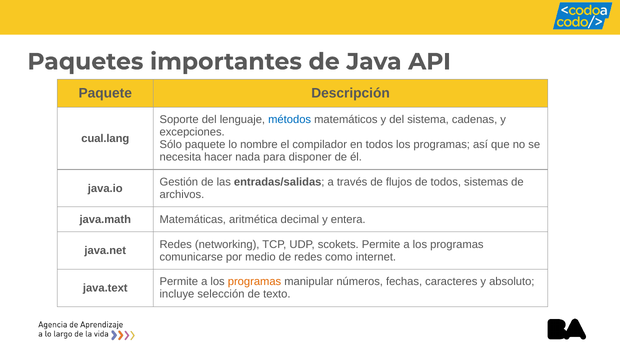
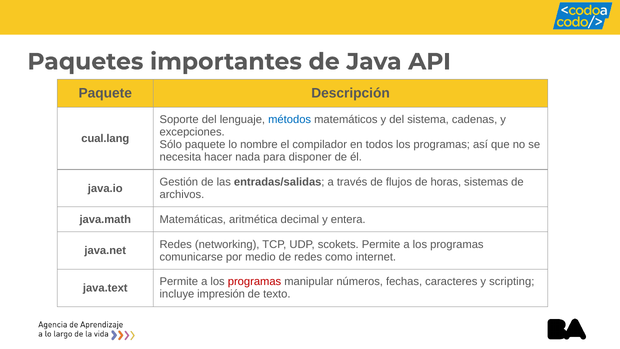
de todos: todos -> horas (446, 182)
programas colour: orange -> red (255, 282)
absoluto: absoluto -> scripting (512, 282)
selección: selección -> impresión (221, 294)
